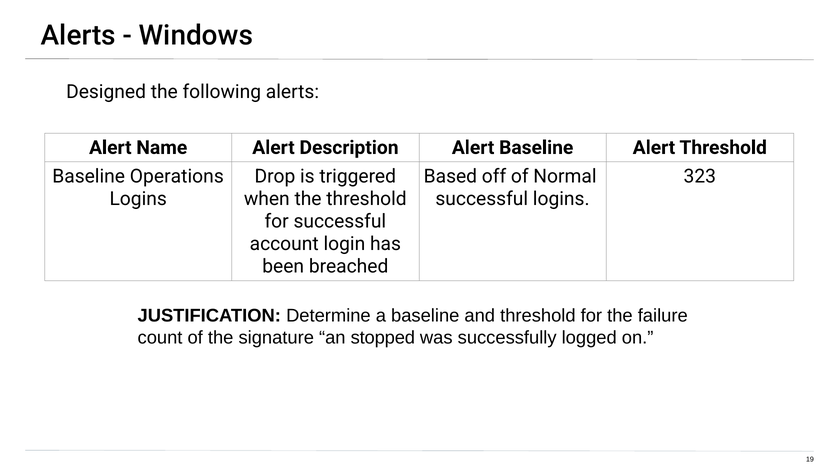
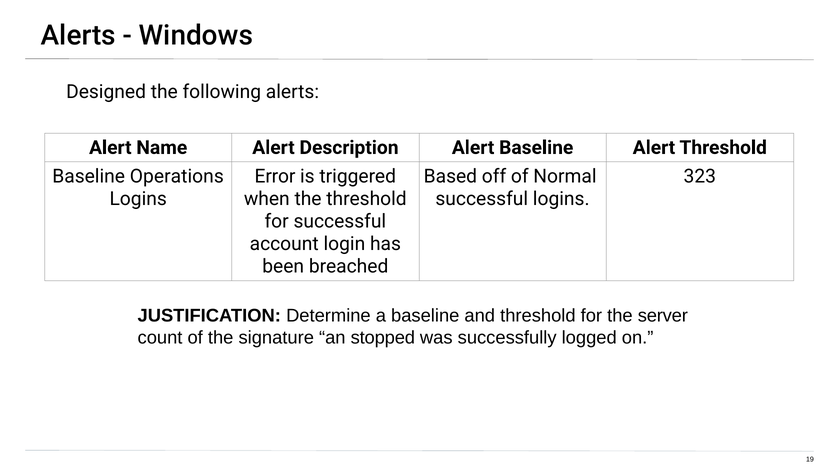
Drop: Drop -> Error (275, 176)
failure: failure -> server (663, 316)
